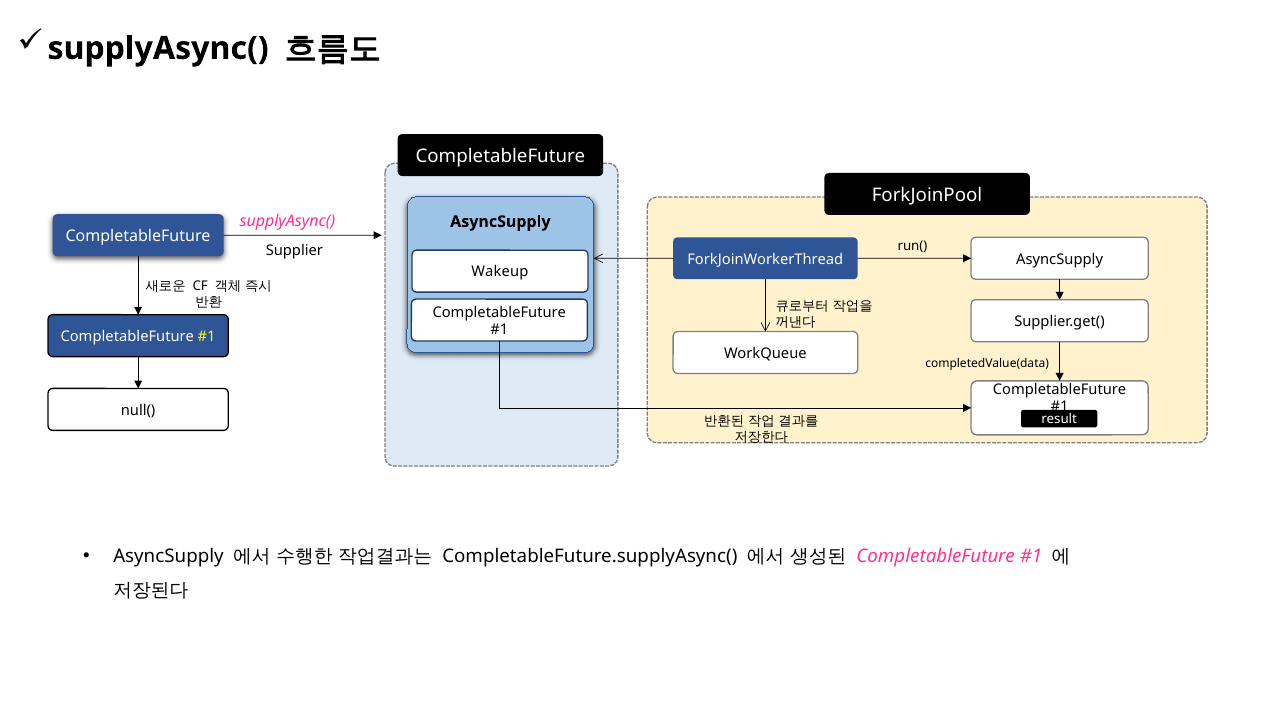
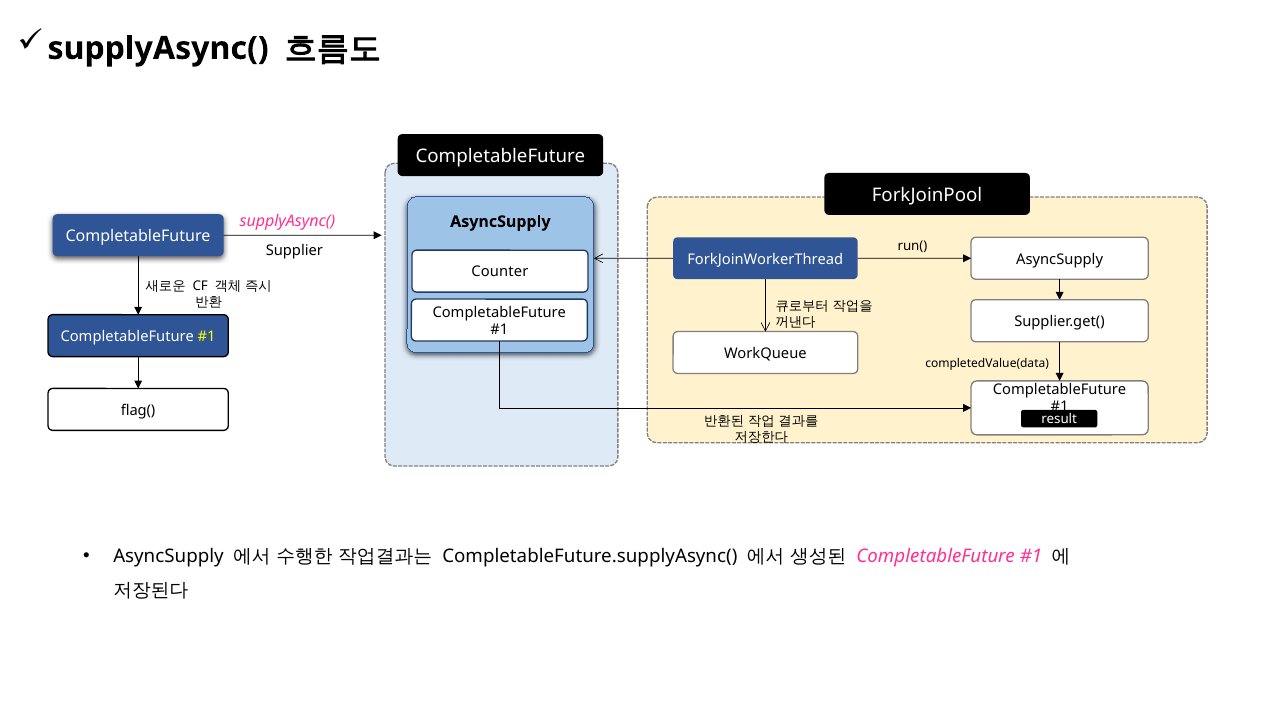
Wakeup: Wakeup -> Counter (500, 272)
null(: null( -> flag( (138, 411)
